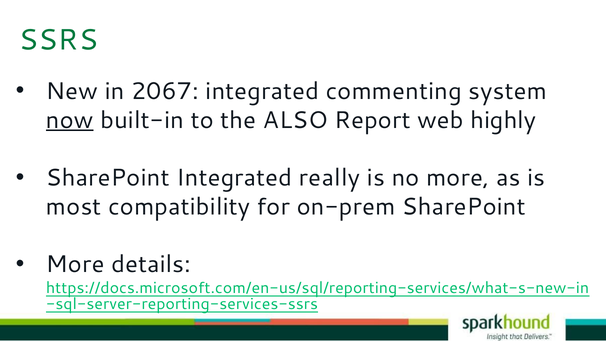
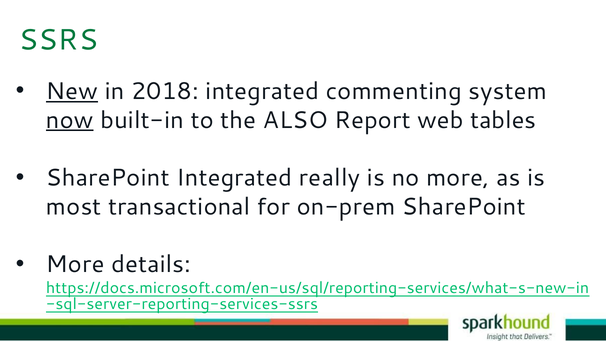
New underline: none -> present (72, 91)
2067: 2067 -> 2018 (165, 91)
highly: highly -> tables (503, 120)
compatibility: compatibility -> transactional (179, 207)
